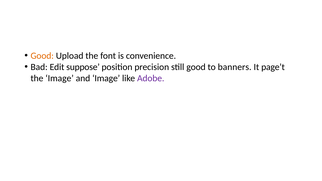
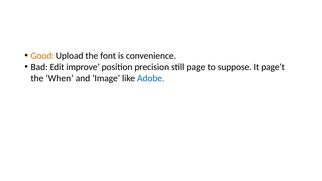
suppose: suppose -> improve (83, 67)
still good: good -> page (196, 67)
banners: banners -> suppose (235, 67)
the Image: Image -> When (60, 78)
Adobe colour: purple -> blue (151, 78)
